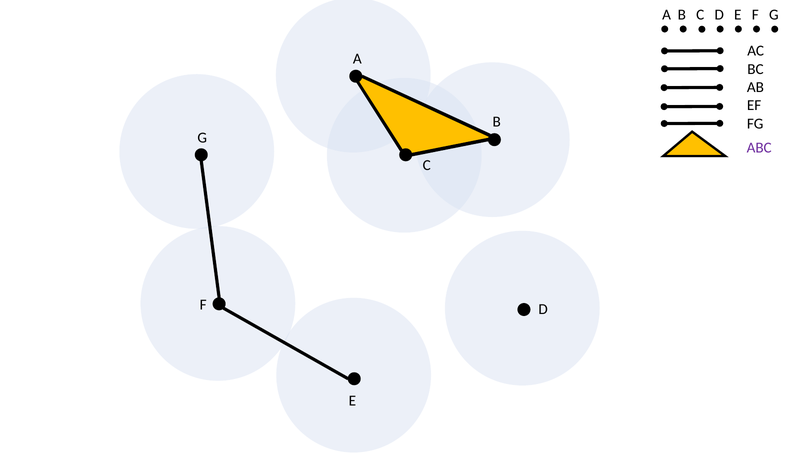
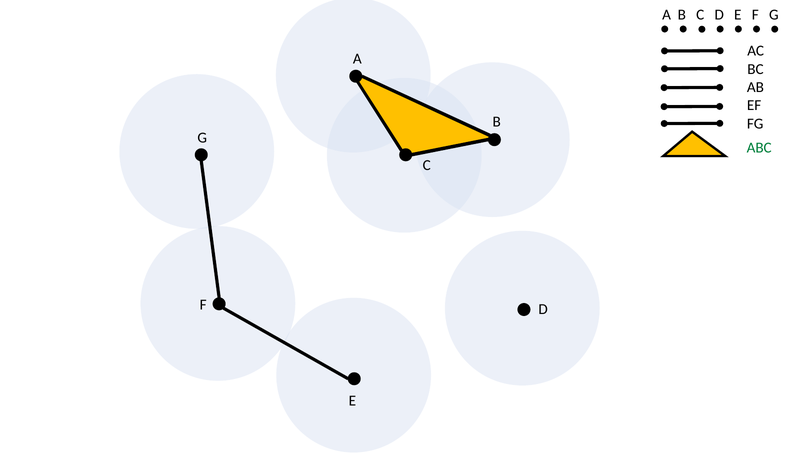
ABC colour: purple -> green (759, 148)
